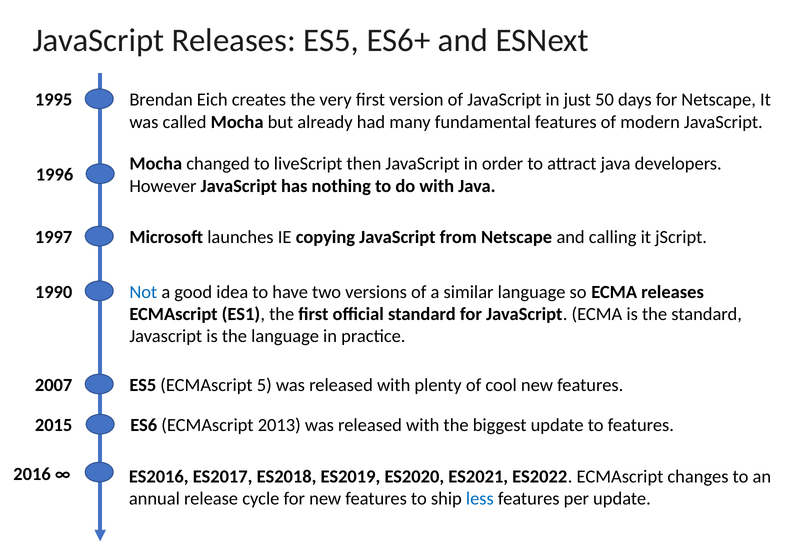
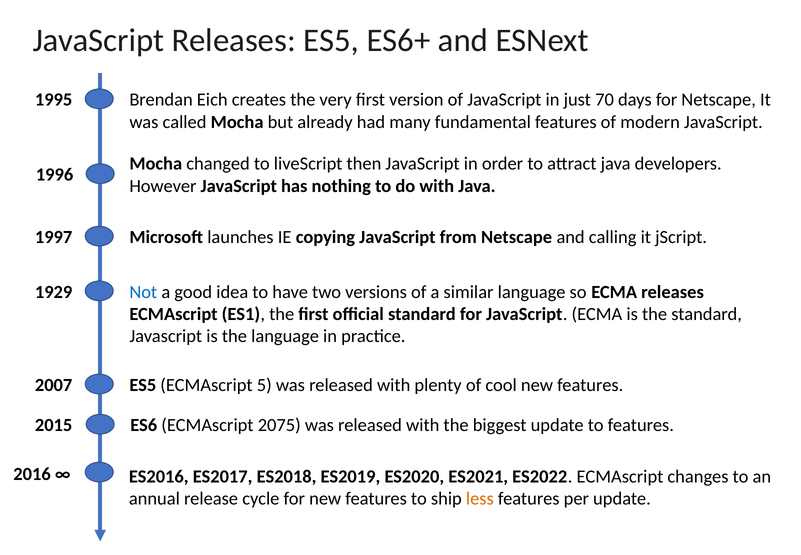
50: 50 -> 70 (605, 100)
1990: 1990 -> 1929 (54, 292)
2013: 2013 -> 2075 (279, 425)
less colour: blue -> orange (480, 498)
